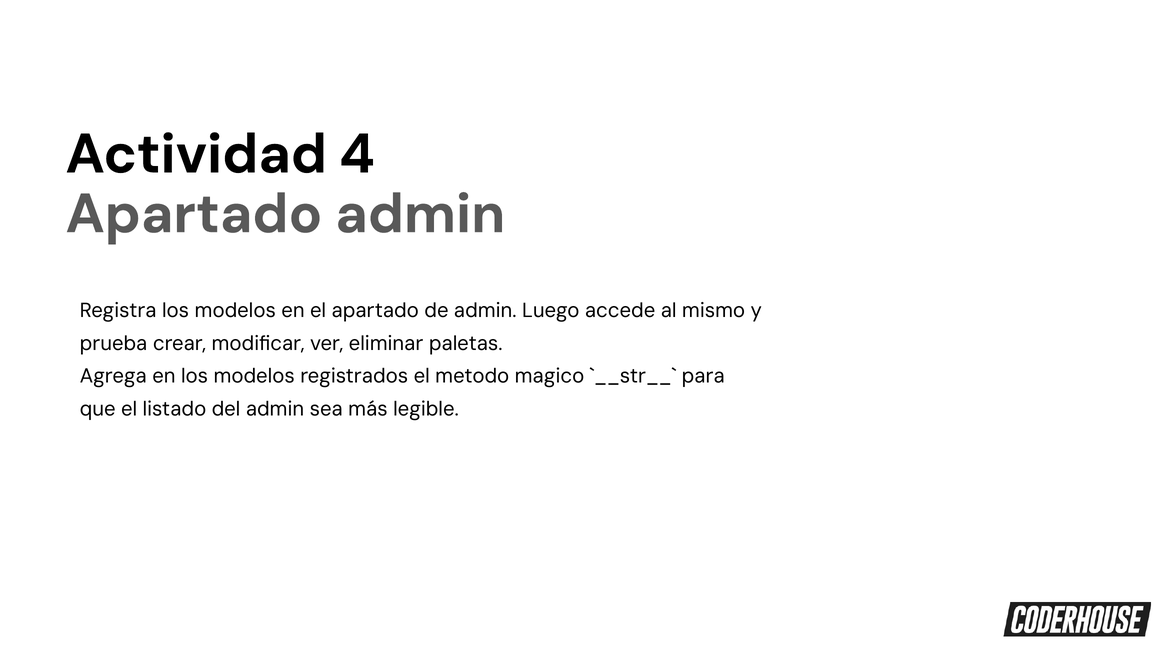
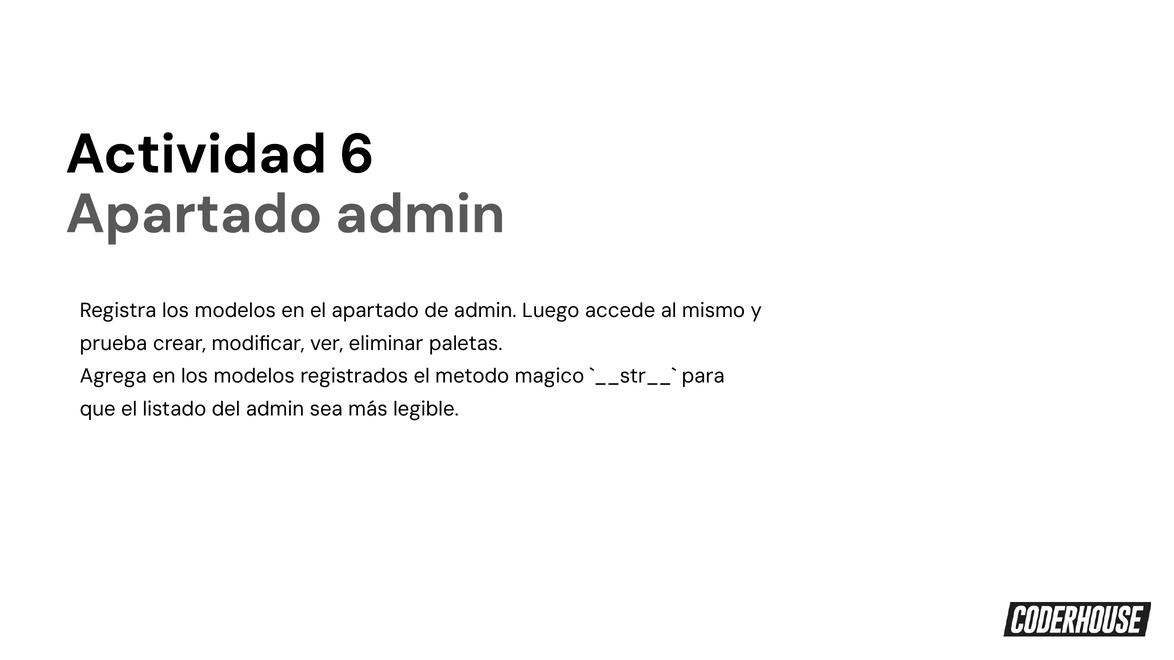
4: 4 -> 6 (357, 154)
